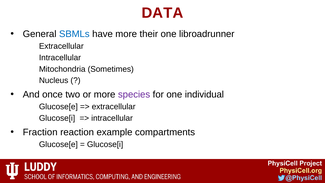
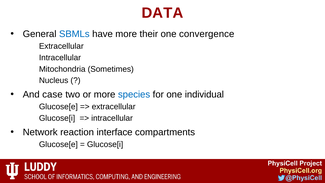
libroadrunner: libroadrunner -> convergence (207, 34)
once: once -> case (52, 94)
species colour: purple -> blue (134, 94)
Fraction: Fraction -> Network (40, 132)
example: example -> interface (115, 132)
